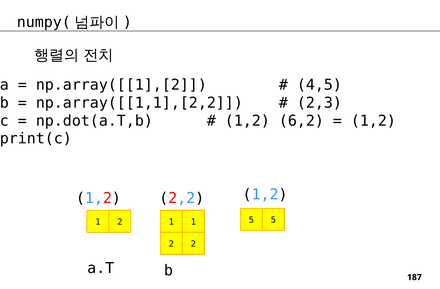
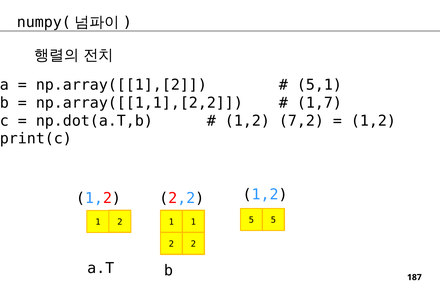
4,5: 4,5 -> 5,1 (319, 85)
2,3: 2,3 -> 1,7 (319, 103)
6,2: 6,2 -> 7,2 (301, 121)
